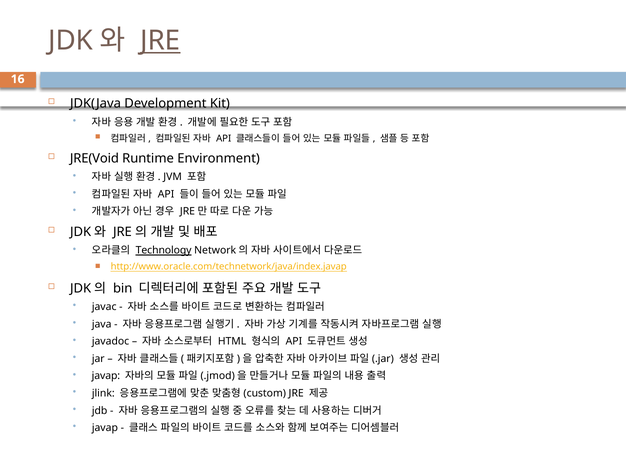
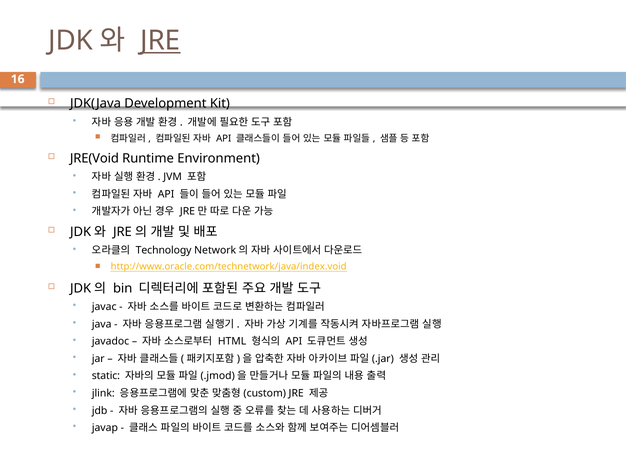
Technology underline: present -> none (164, 251)
http://www.oracle.com/technetwork/java/index.javap: http://www.oracle.com/technetwork/java/index.javap -> http://www.oracle.com/technetwork/java/index.void (229, 267)
javap: javap -> static (106, 376)
